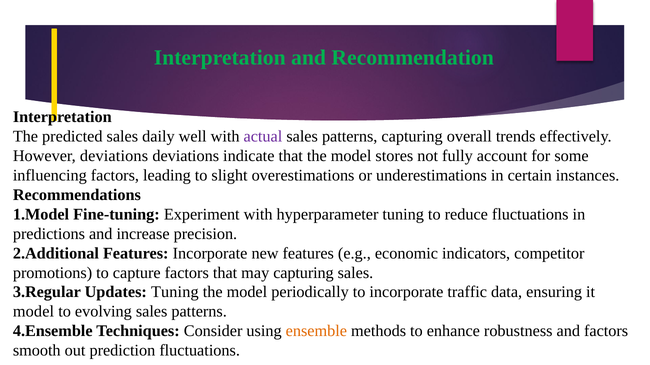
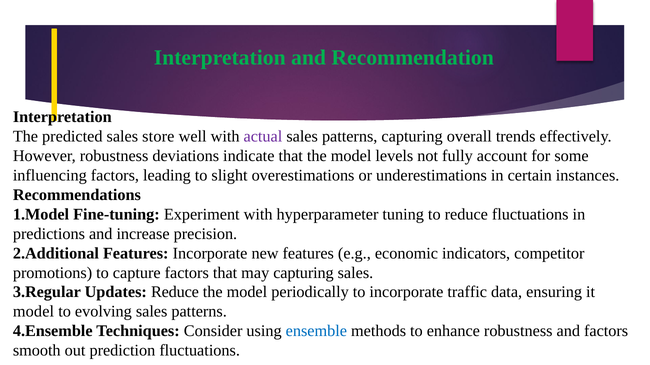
daily: daily -> store (158, 137)
However deviations: deviations -> robustness (114, 156)
stores: stores -> levels (394, 156)
Updates Tuning: Tuning -> Reduce (175, 293)
ensemble colour: orange -> blue (316, 332)
